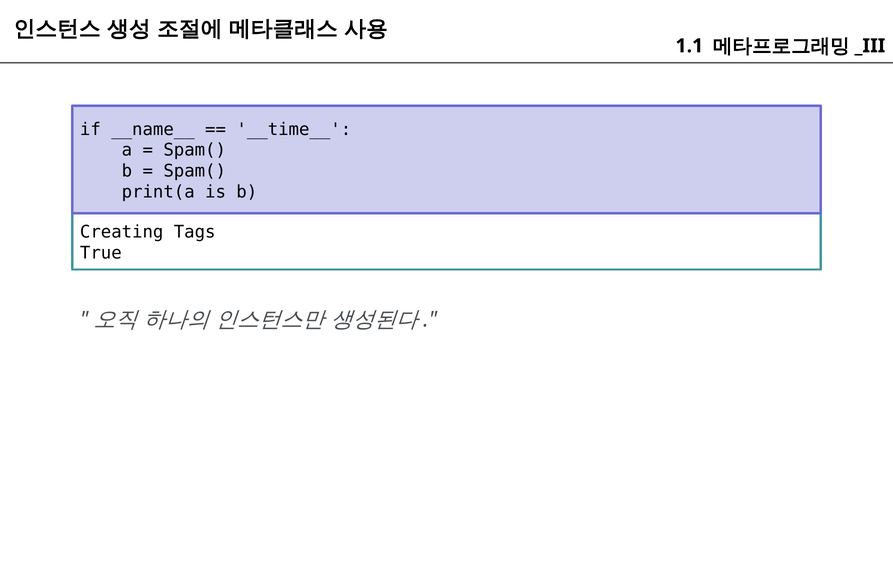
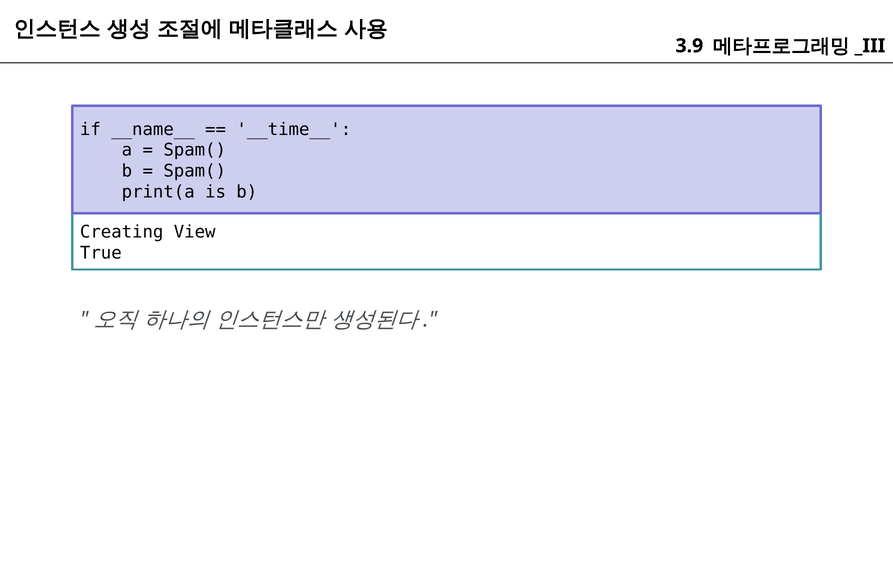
1.1: 1.1 -> 3.9 (689, 46)
Tags: Tags -> View (195, 232)
